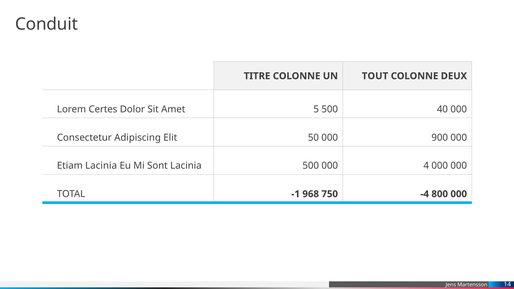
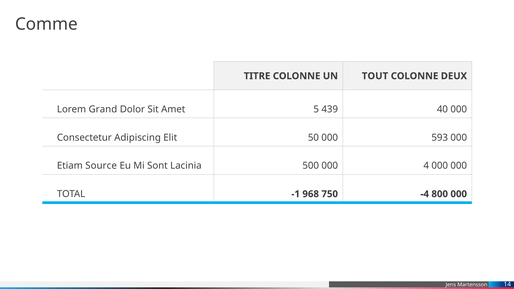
Conduit: Conduit -> Comme (47, 24)
Certes: Certes -> Grand (103, 109)
5 500: 500 -> 439 (330, 109)
900: 900 -> 593 (440, 138)
Etiam Lacinia: Lacinia -> Source (101, 166)
